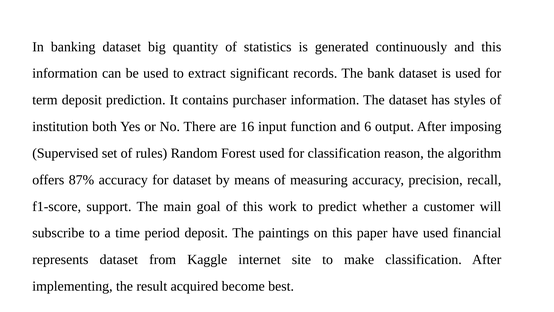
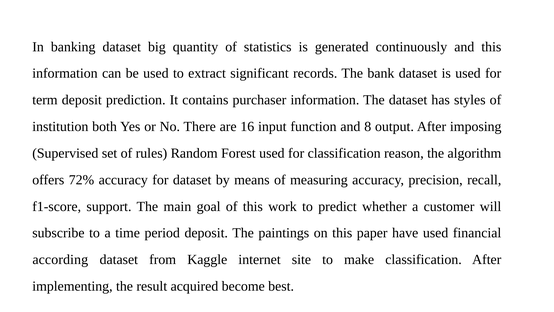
6: 6 -> 8 (368, 126)
87%: 87% -> 72% (81, 180)
represents: represents -> according (60, 259)
